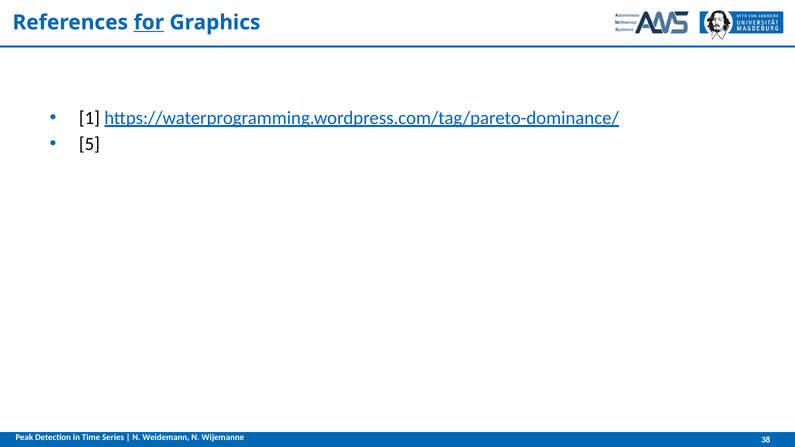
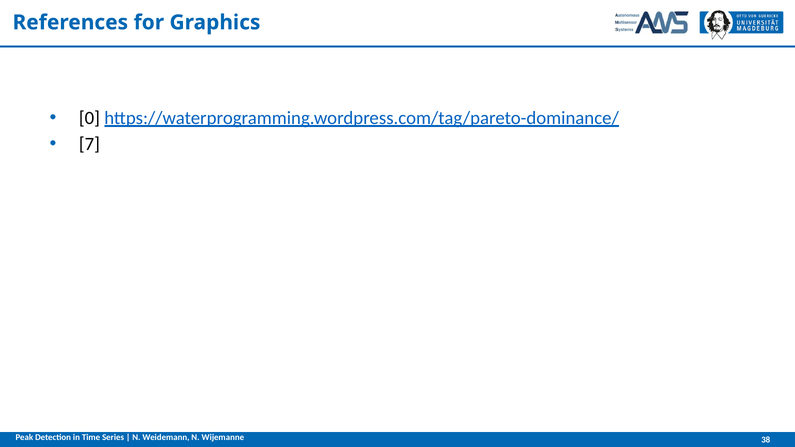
for underline: present -> none (149, 22)
1: 1 -> 0 (89, 118)
5: 5 -> 7 (89, 144)
